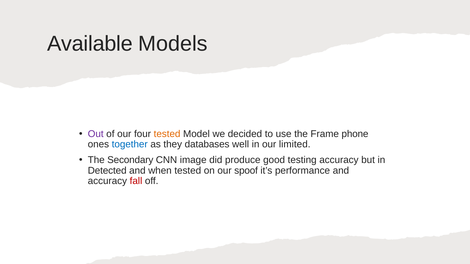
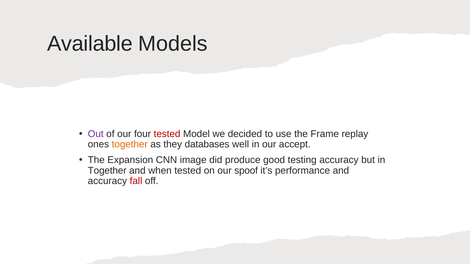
tested colour: orange -> red (167, 134)
phone: phone -> replay (355, 134)
together colour: blue -> orange (130, 145)
limited: limited -> accept (295, 145)
Secondary: Secondary -> Expansion (130, 160)
Detected: Detected -> Together (107, 171)
